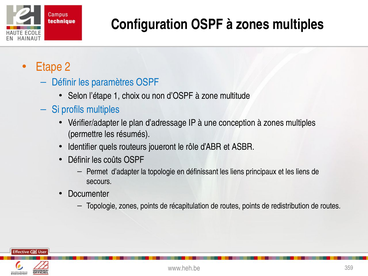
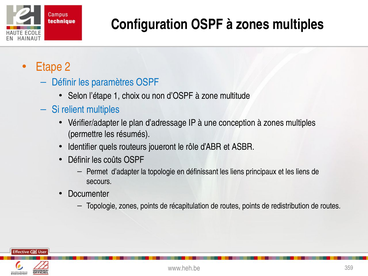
profils: profils -> relient (73, 110)
